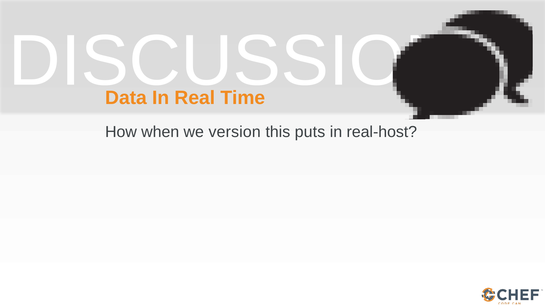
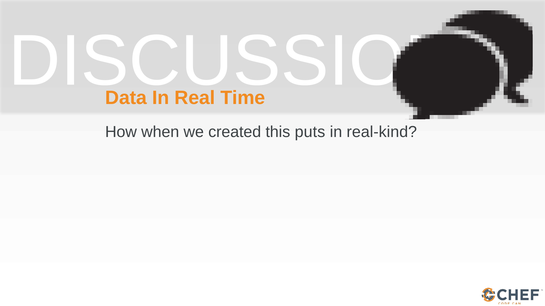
version: version -> created (235, 132)
real-host: real-host -> real-kind (382, 132)
